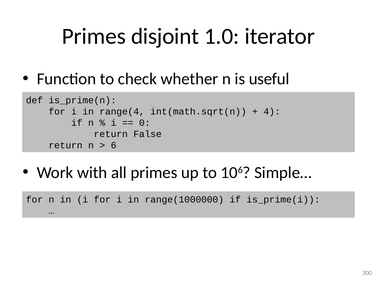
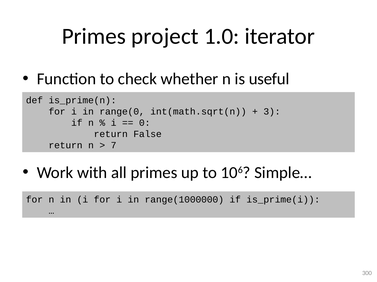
disjoint: disjoint -> project (165, 36)
range(4: range(4 -> range(0 (122, 112)
4: 4 -> 3 (272, 112)
6: 6 -> 7 (114, 146)
